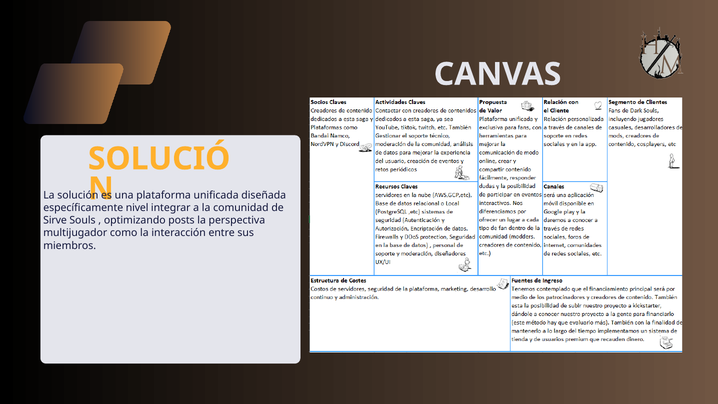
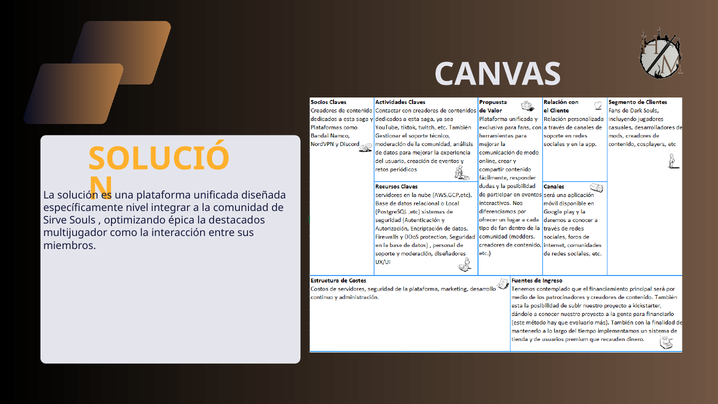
posts: posts -> épica (181, 220)
perspectiva: perspectiva -> destacados (237, 220)
